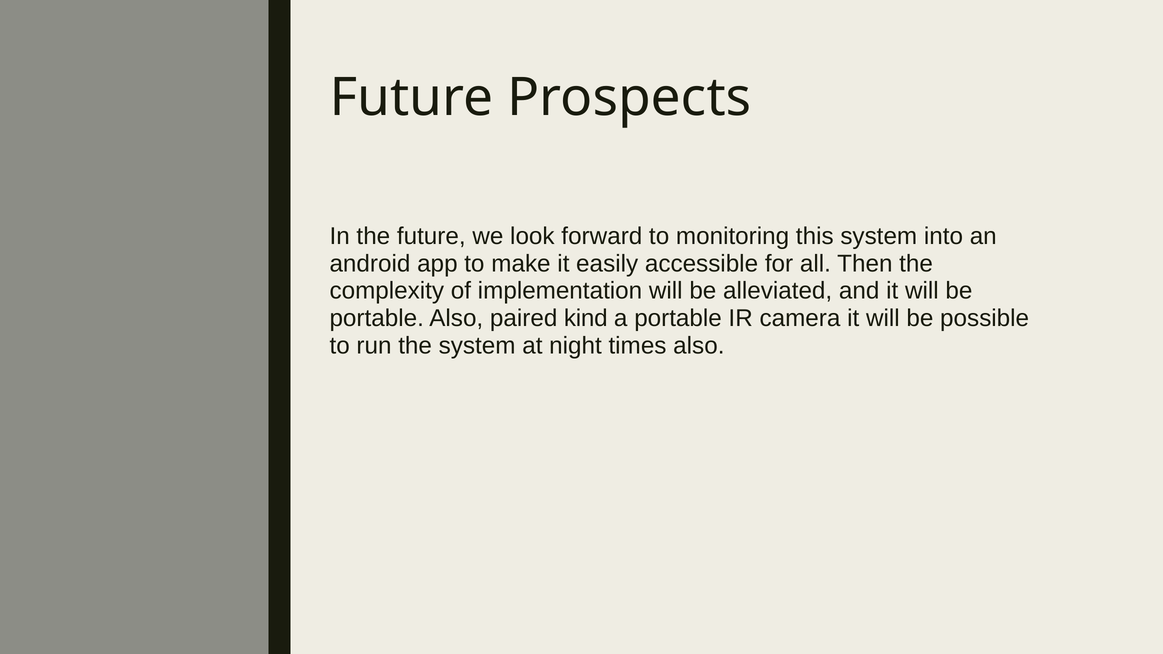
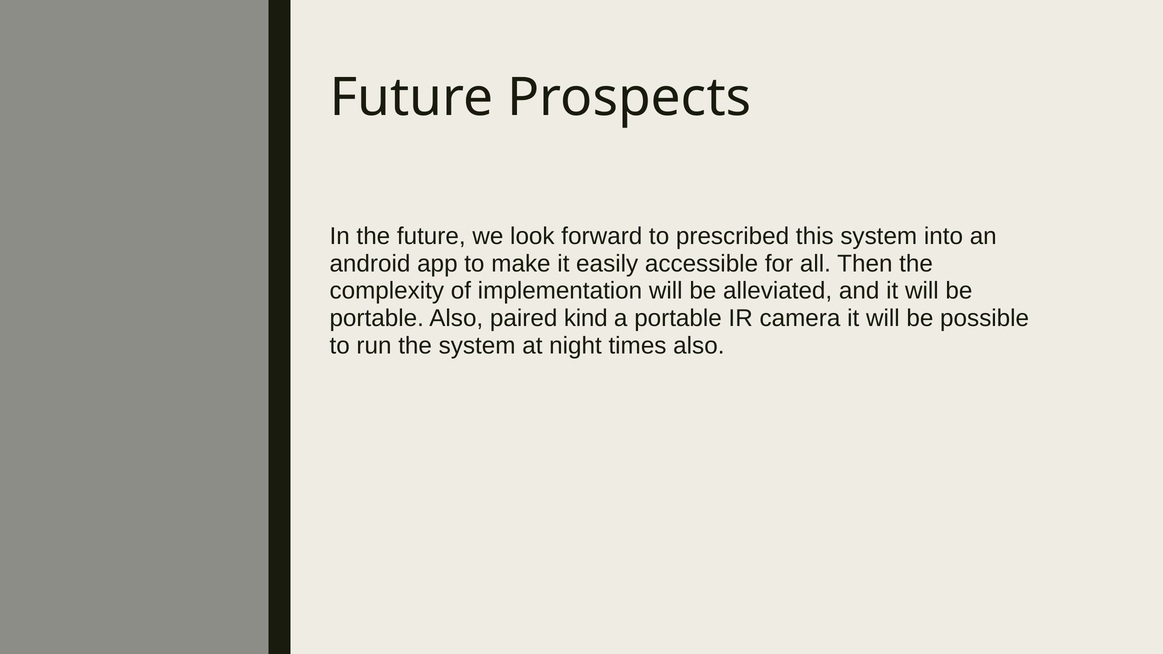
monitoring: monitoring -> prescribed (733, 236)
